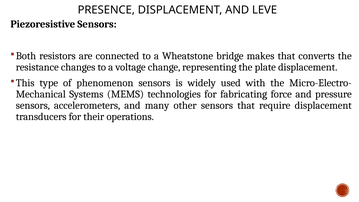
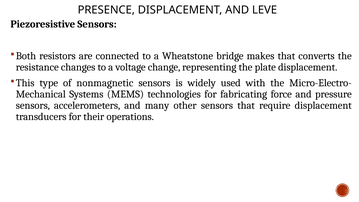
phenomenon: phenomenon -> nonmagnetic (105, 83)
